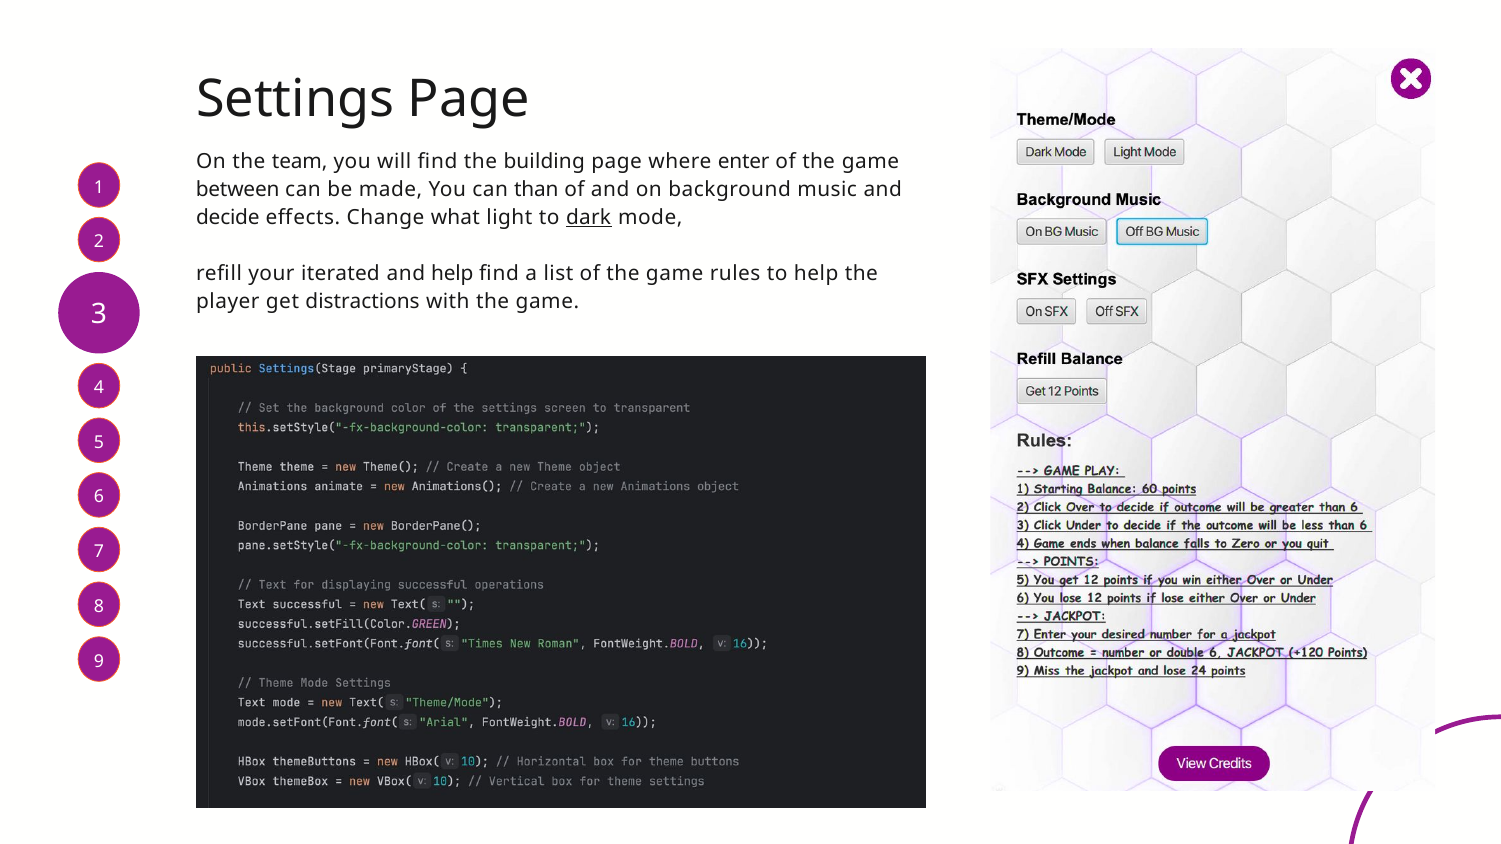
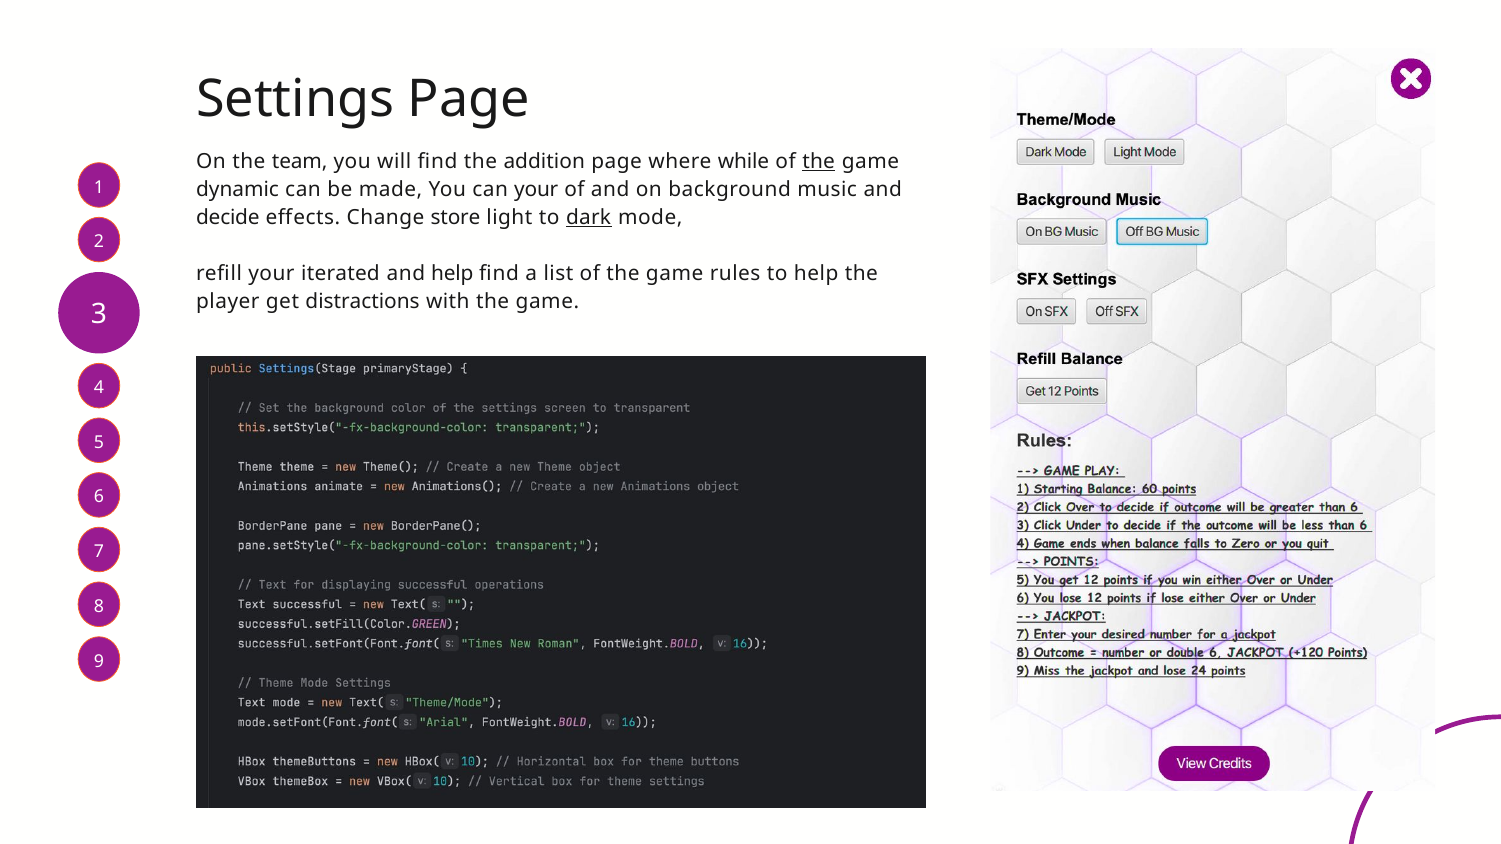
building: building -> addition (544, 161)
enter: enter -> while (744, 161)
the underline: none -> present (819, 161)
between: between -> dynamic (238, 190)
can than: than -> your (536, 190)
what: what -> store (456, 218)
